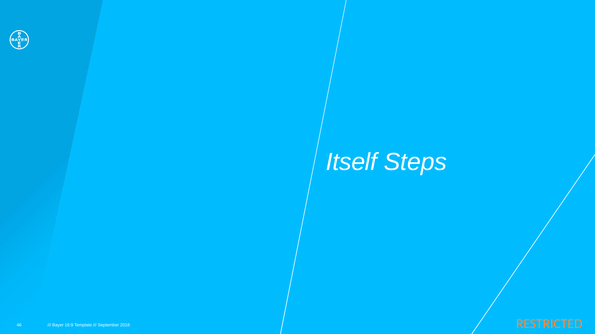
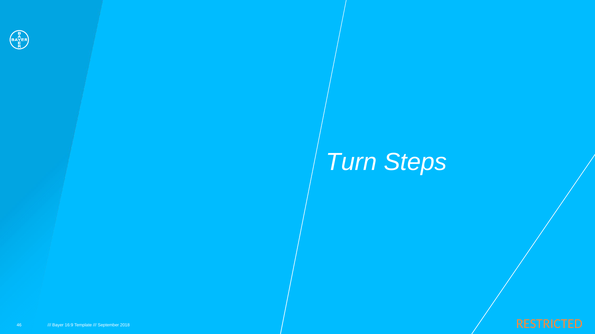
Itself: Itself -> Turn (351, 163)
